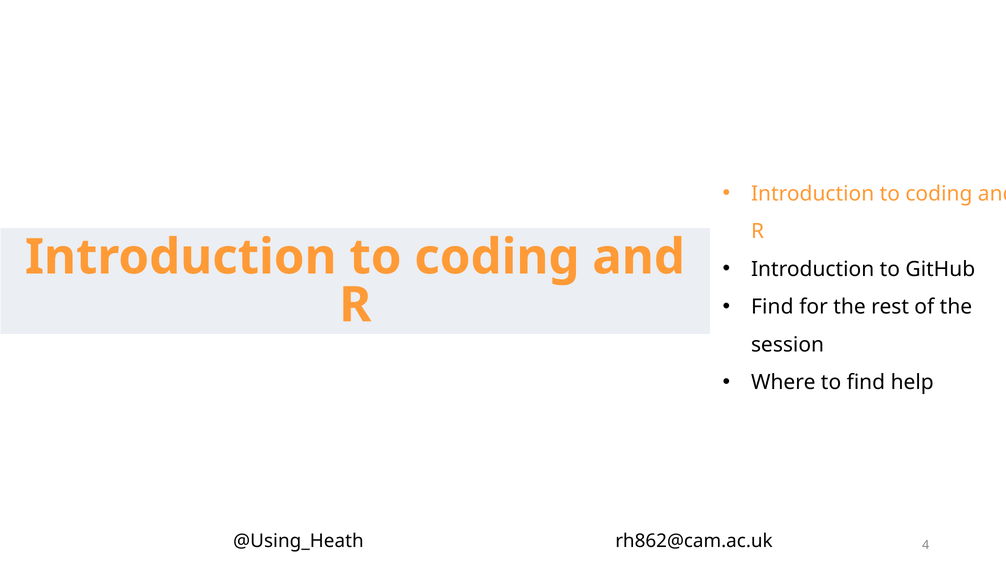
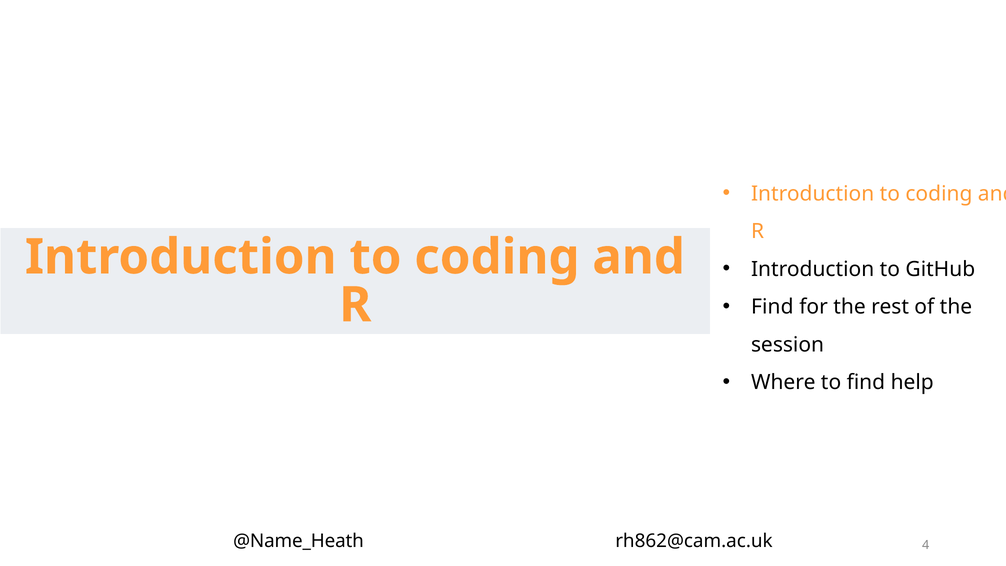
@Using_Heath: @Using_Heath -> @Name_Heath (299, 541)
